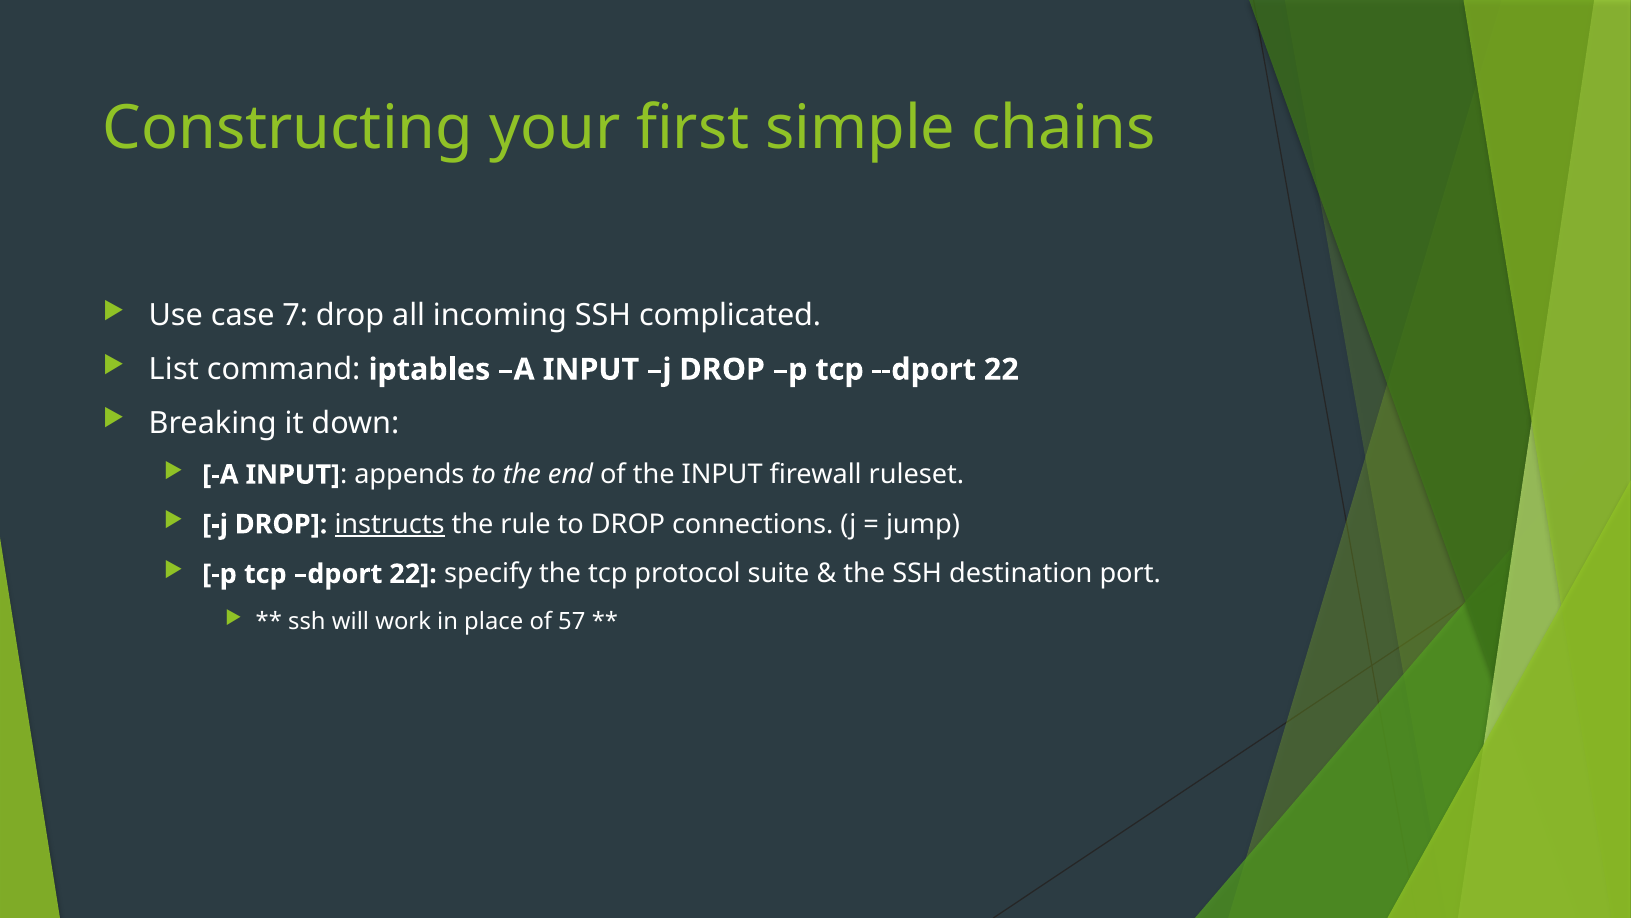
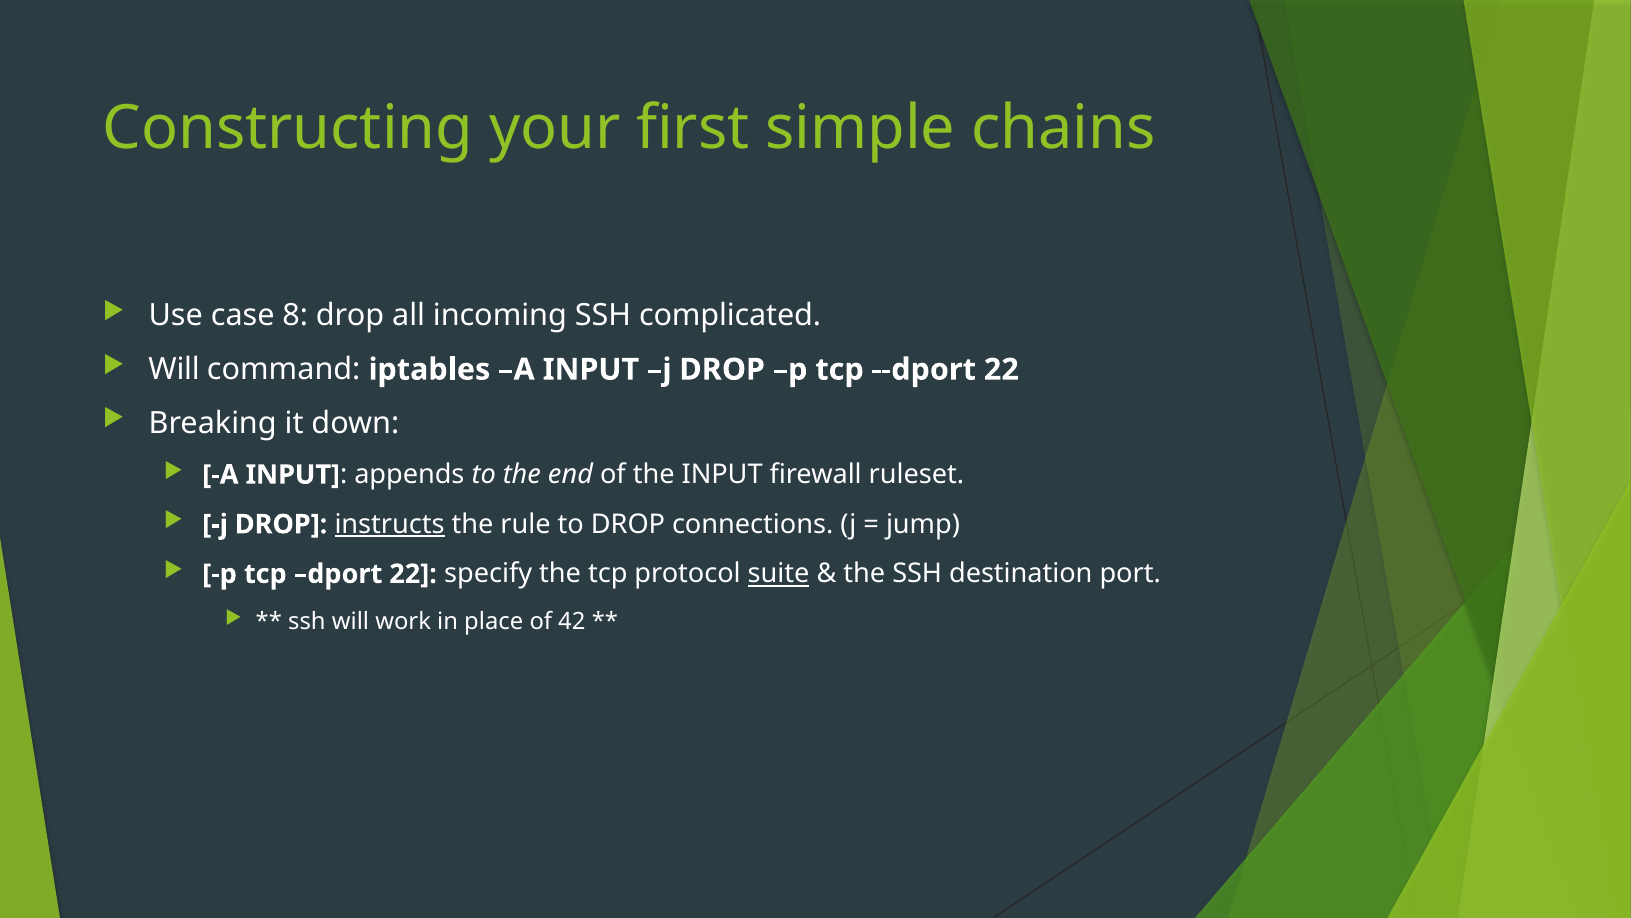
7: 7 -> 8 (295, 316)
List: List -> Will (174, 369)
suite underline: none -> present (779, 574)
57: 57 -> 42 (572, 621)
